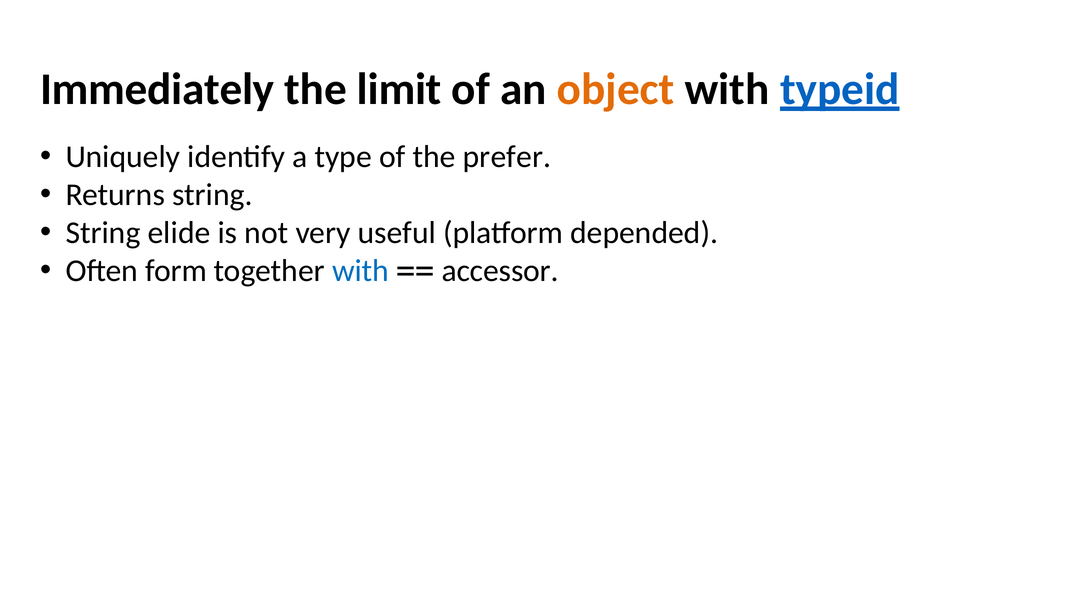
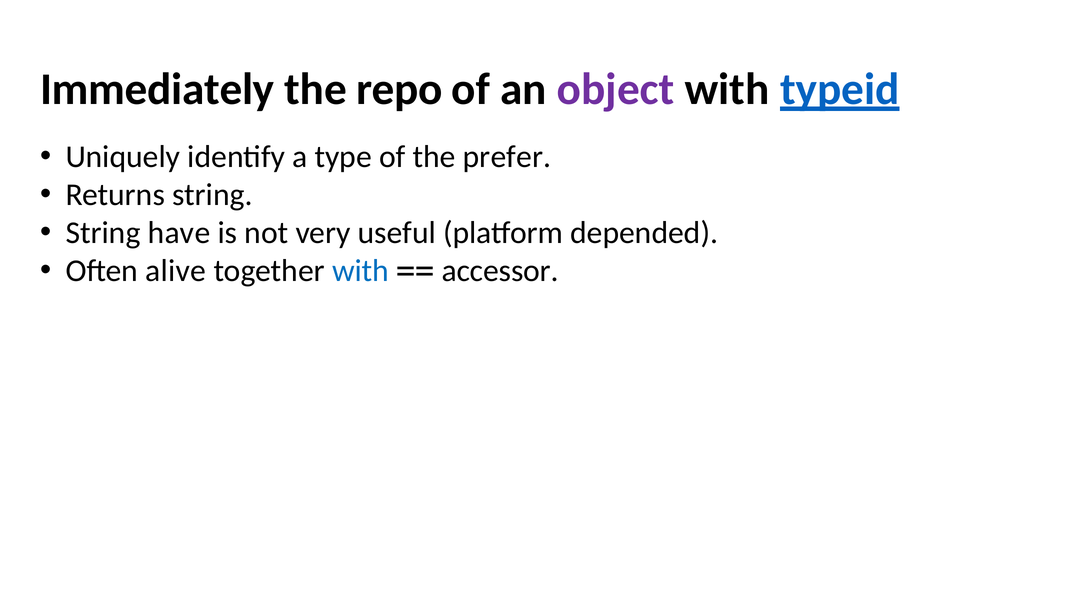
limit: limit -> repo (399, 89)
object colour: orange -> purple (616, 89)
elide: elide -> have (179, 233)
form: form -> alive (176, 271)
